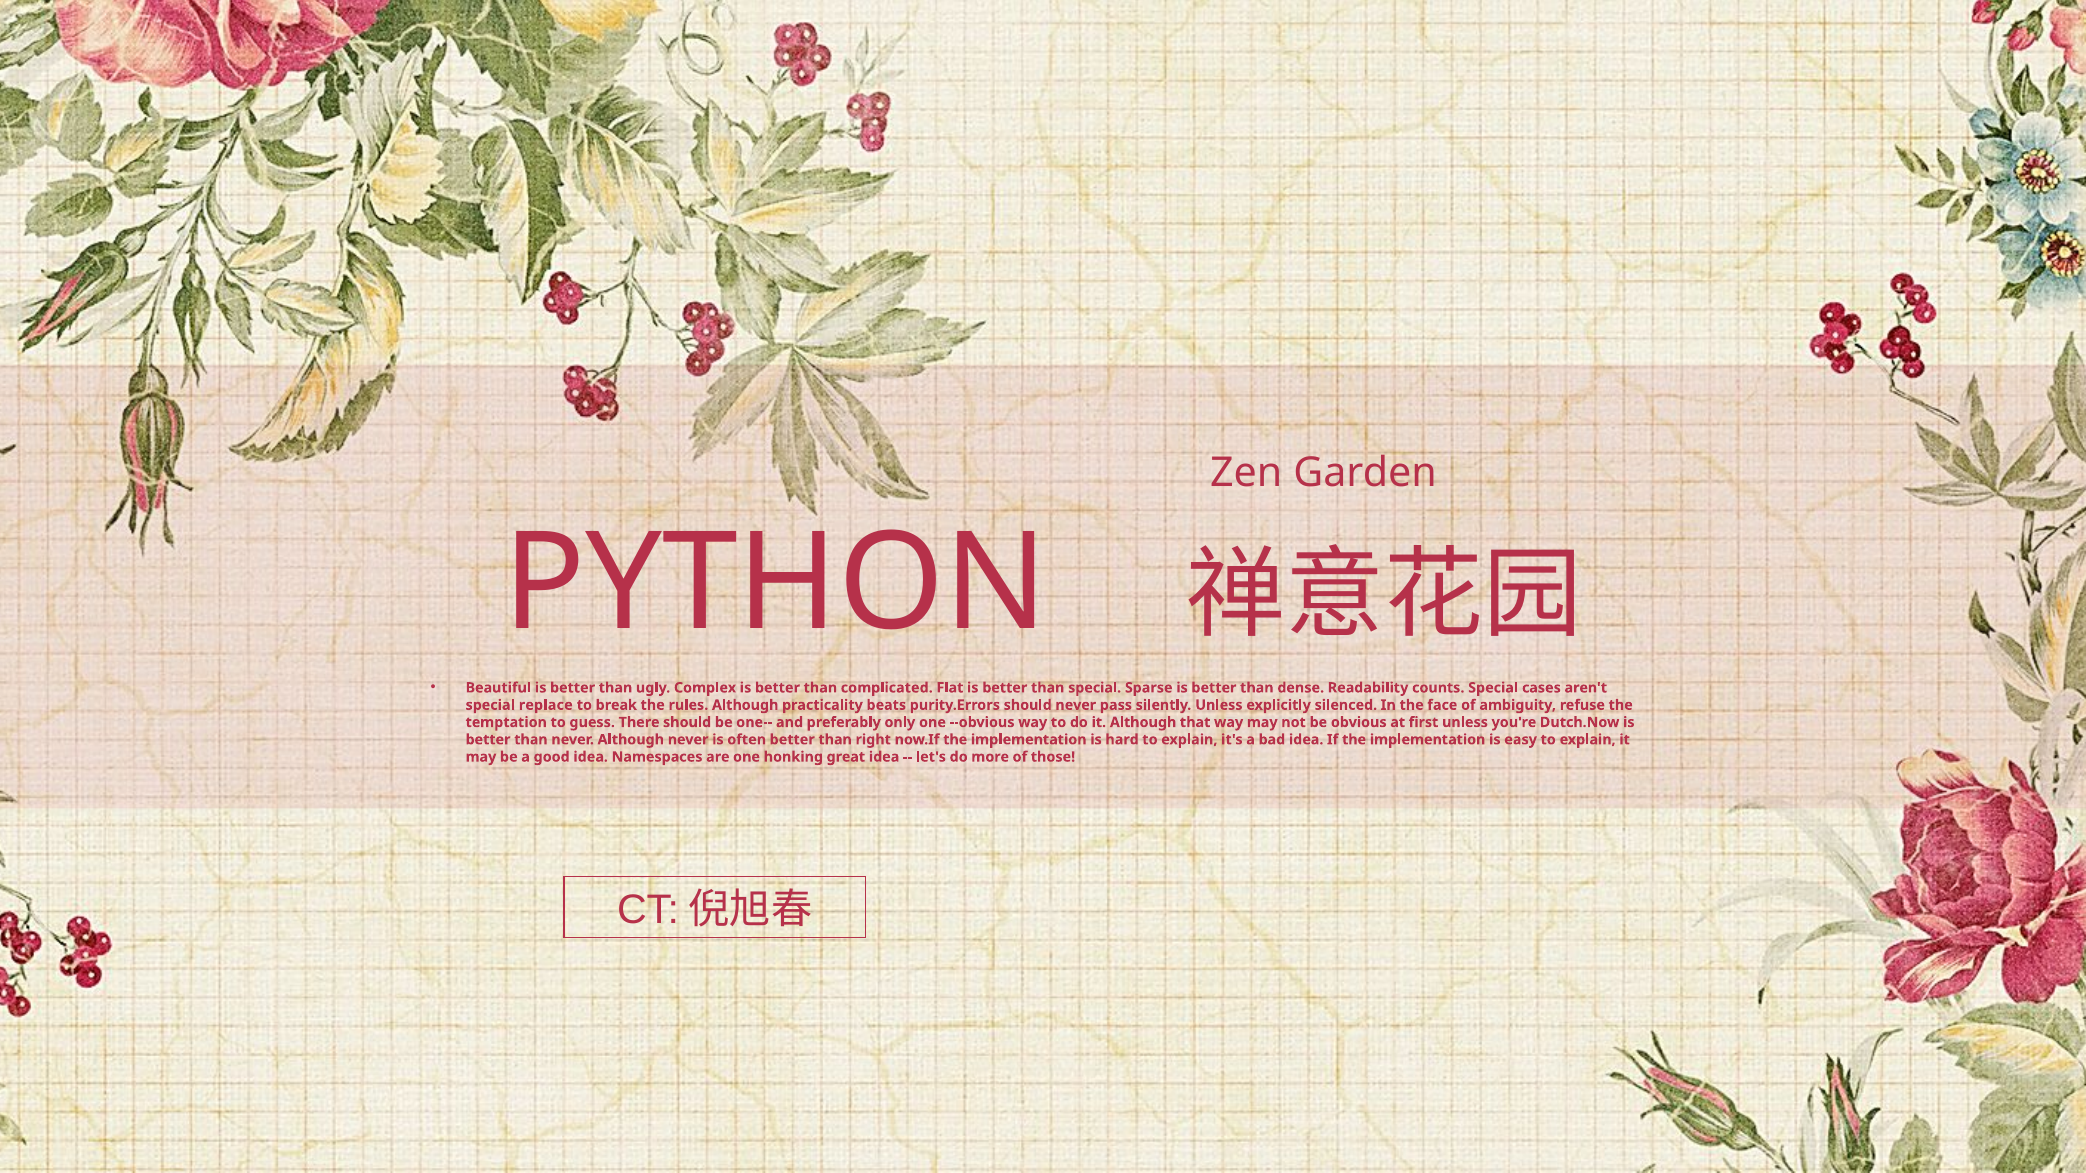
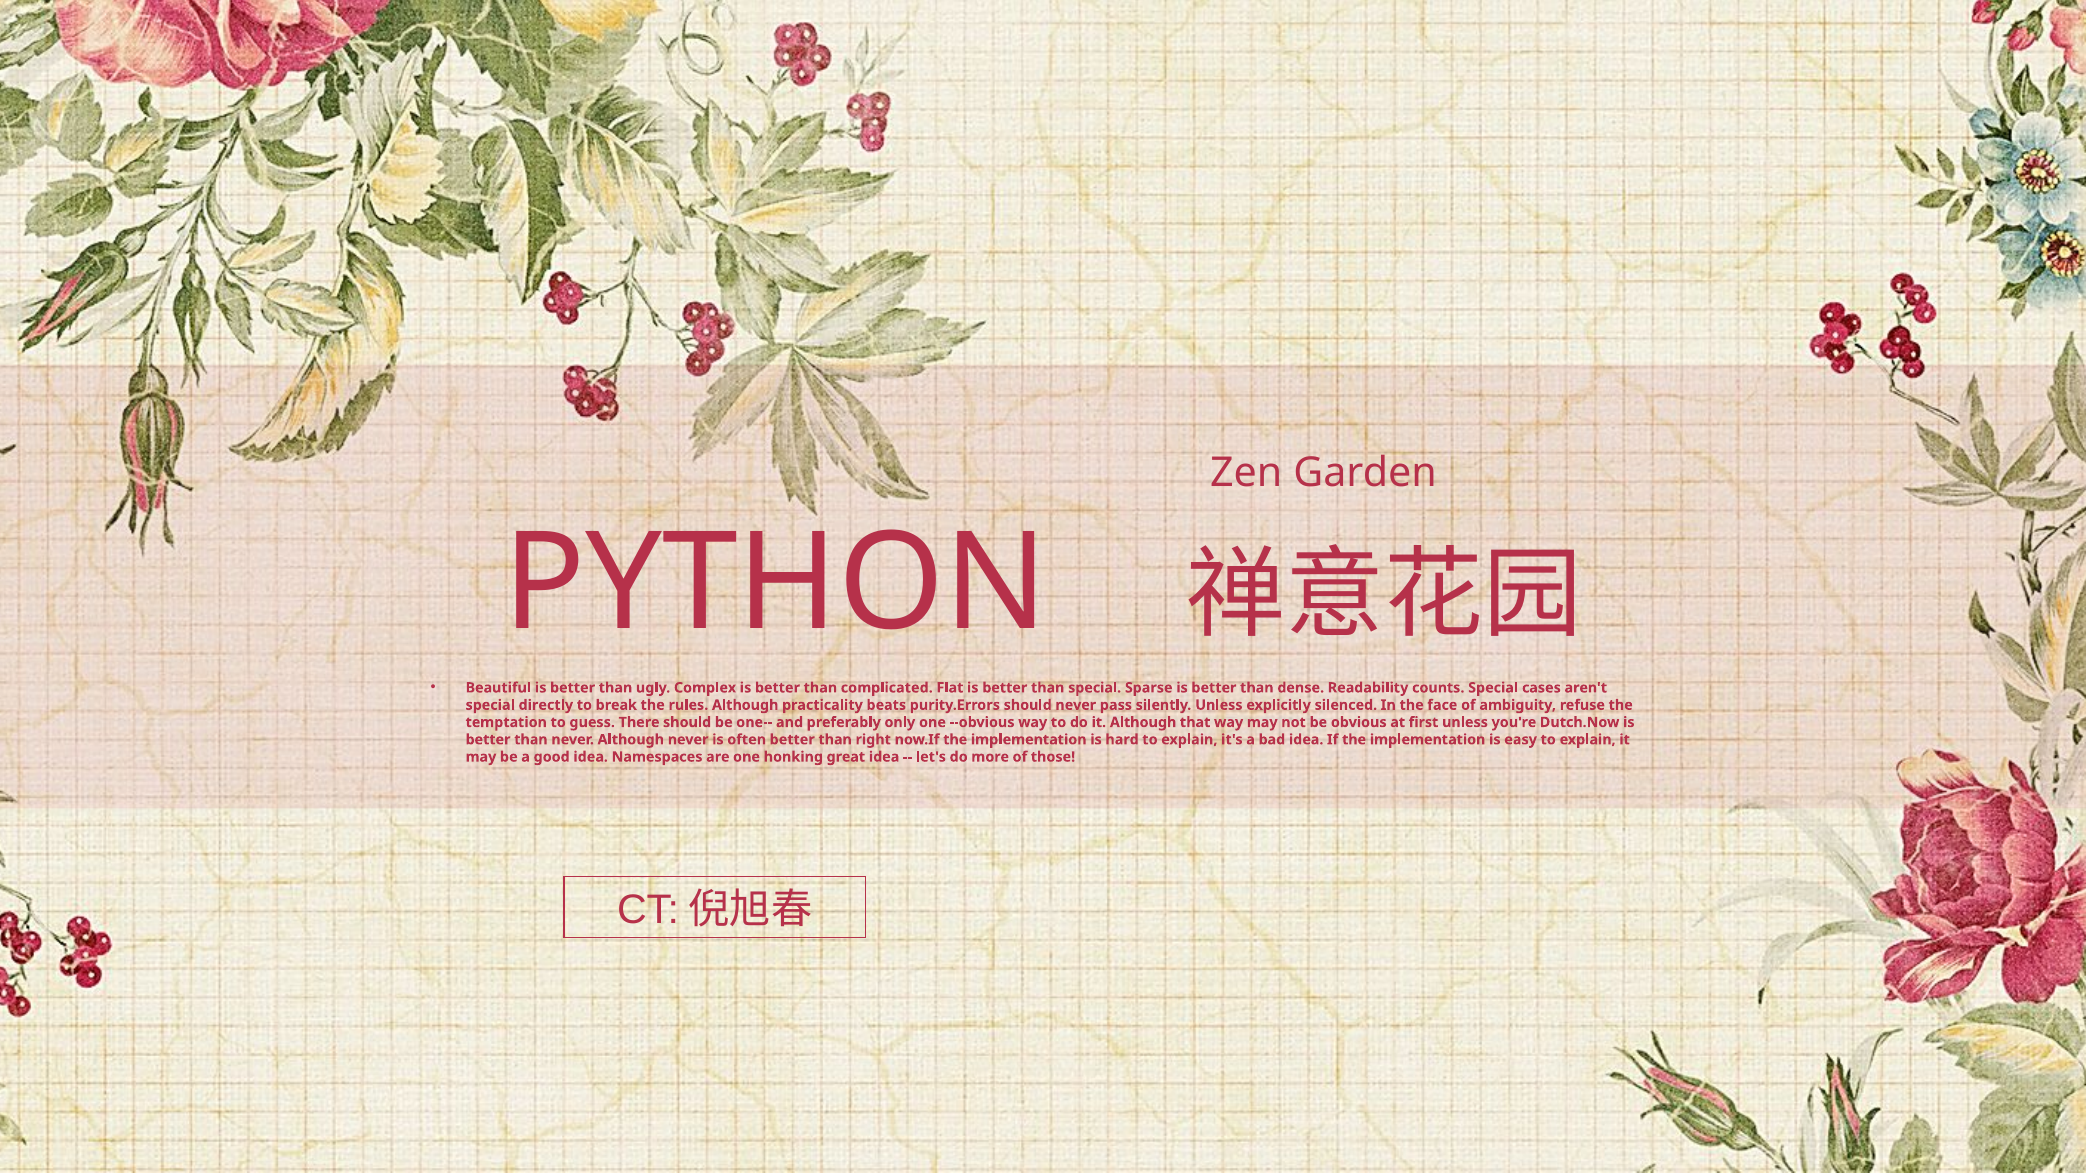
replace: replace -> directly (546, 705)
